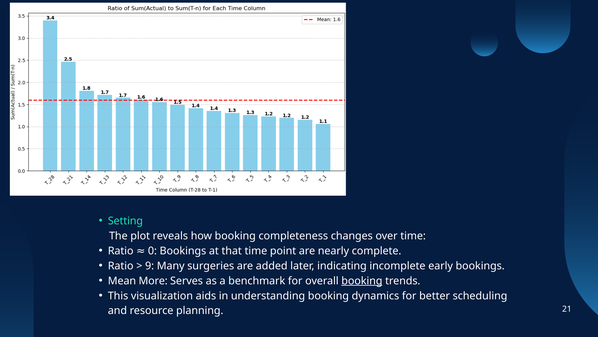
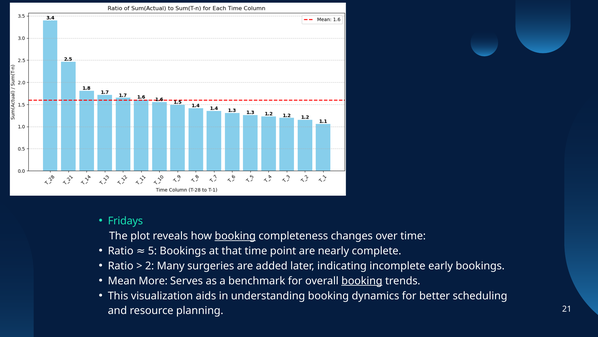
Setting: Setting -> Fridays (125, 221)
booking underline: none -> present (235, 236)
0: 0 -> 5 (152, 250)
9: 9 -> 2 (150, 265)
